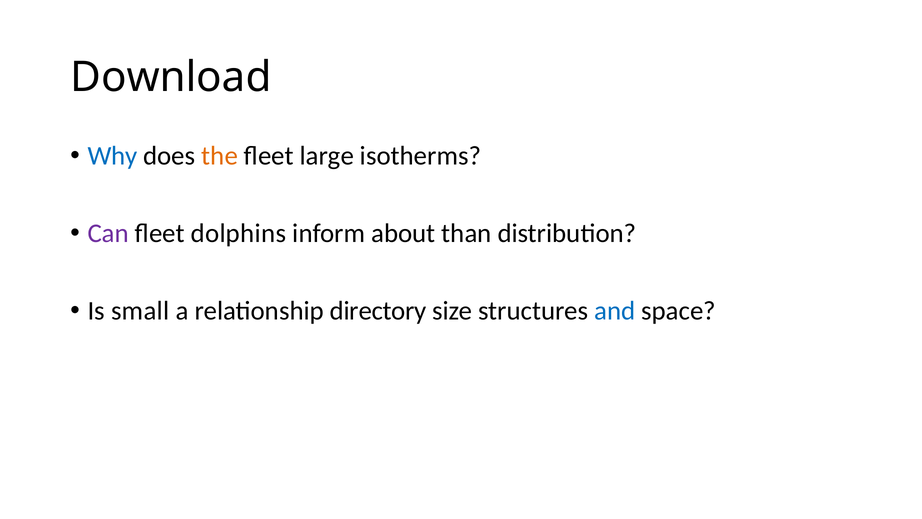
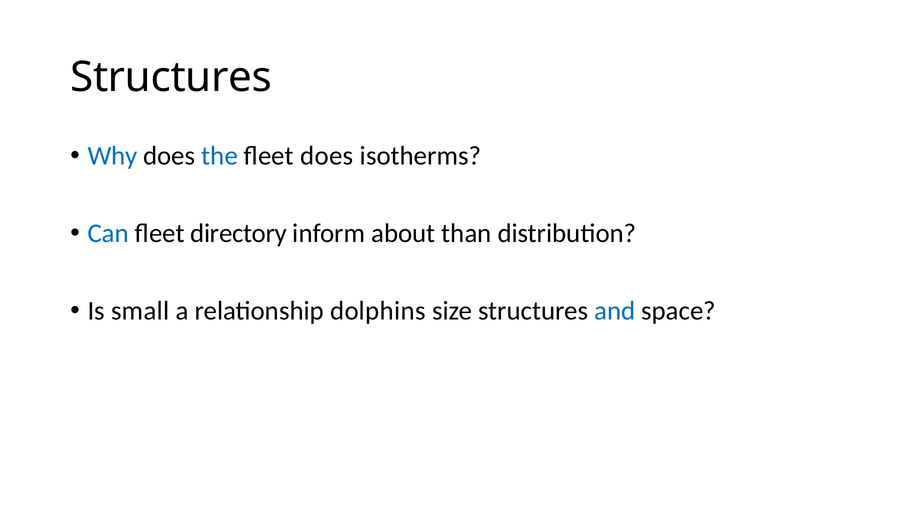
Download: Download -> Structures (171, 77)
the colour: orange -> blue (220, 156)
fleet large: large -> does (327, 156)
Can colour: purple -> blue (108, 233)
dolphins: dolphins -> directory (239, 233)
directory: directory -> dolphins (378, 311)
